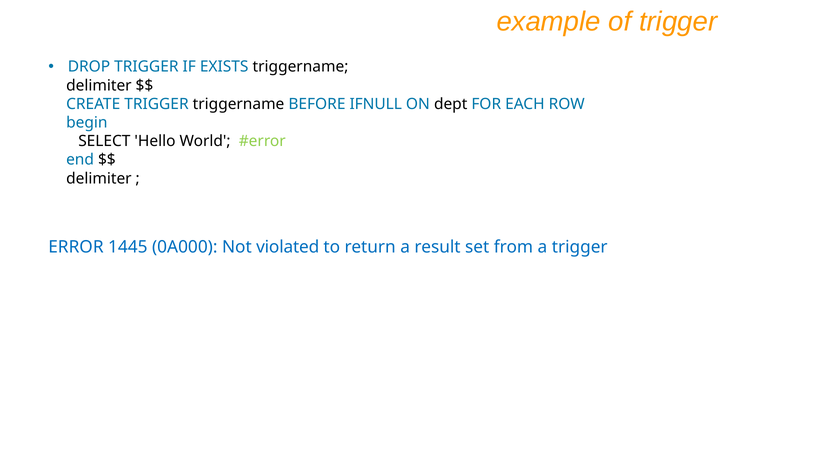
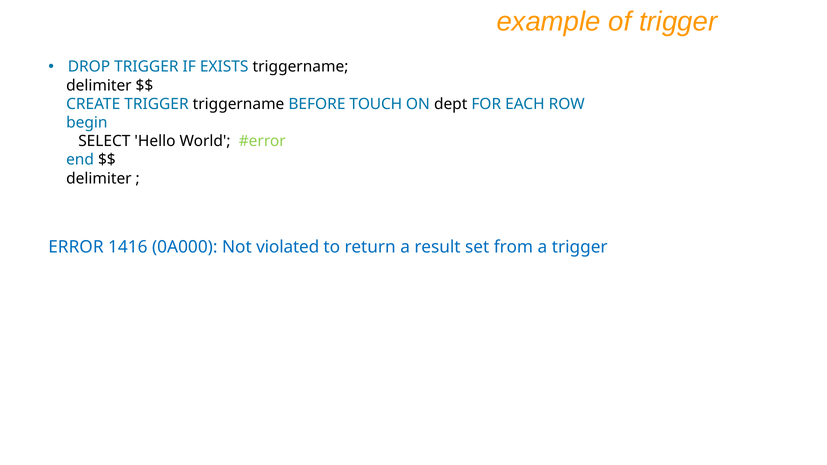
IFNULL: IFNULL -> TOUCH (376, 104)
1445: 1445 -> 1416 (128, 247)
